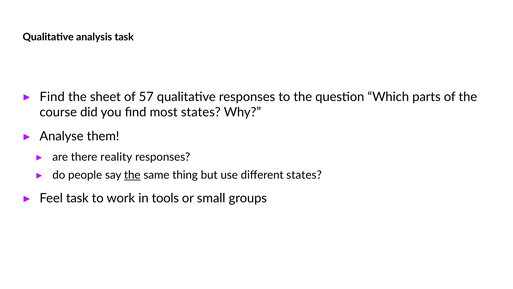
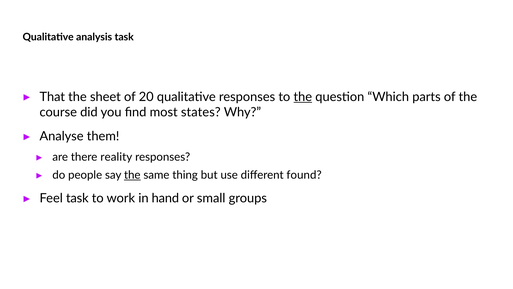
Find: Find -> That (52, 97)
57: 57 -> 20 (146, 97)
the underline: none -> present (303, 97)
different states: states -> found (304, 175)
tools: tools -> hand (165, 198)
